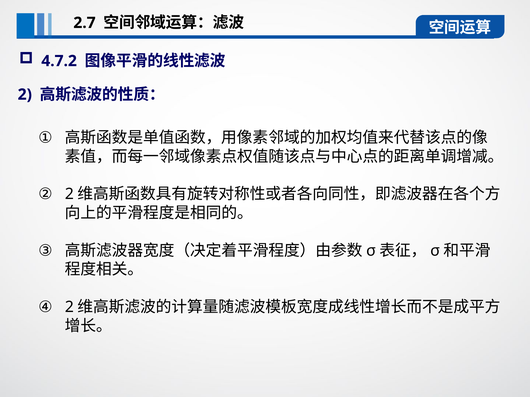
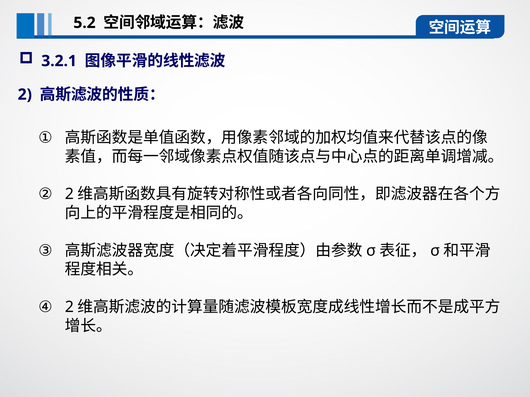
2.7: 2.7 -> 5.2 (85, 23)
4.7.2: 4.7.2 -> 3.2.1 (59, 61)
